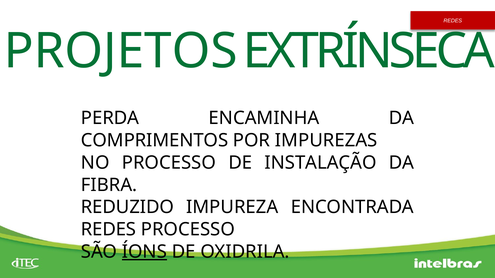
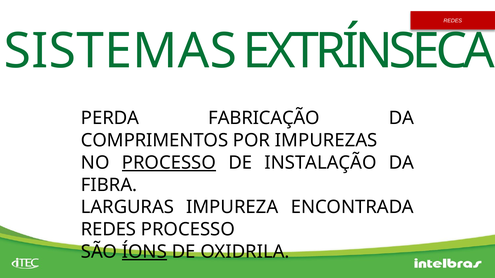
PROJETOS: PROJETOS -> SISTEMAS (121, 51)
ENCAMINHA: ENCAMINHA -> FABRICAÇÃO (264, 118)
PROCESSO underline: none -> present (169, 163)
REDUZIDO: REDUZIDO -> LARGURAS (127, 207)
